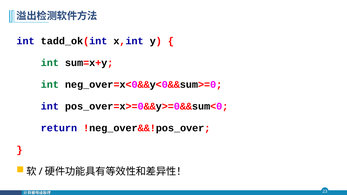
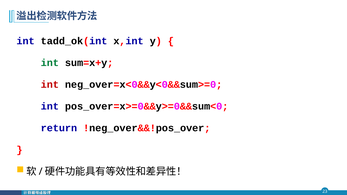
int colour: green -> red (50, 85)
